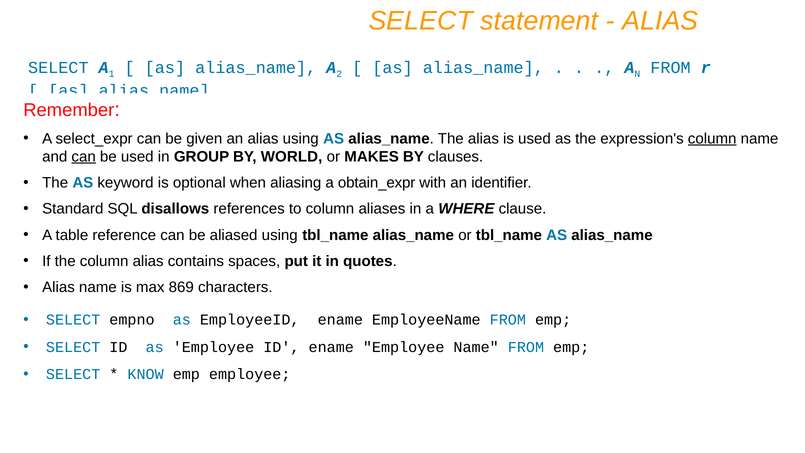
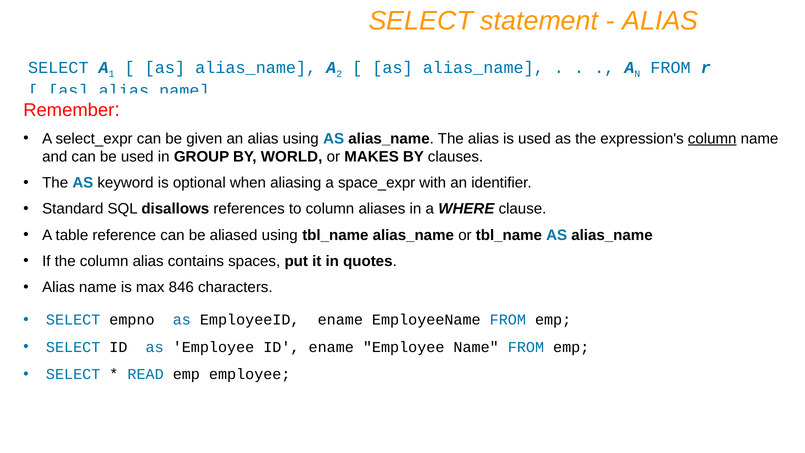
can underline: present -> none (84, 157)
obtain_expr: obtain_expr -> space_expr (377, 183)
869: 869 -> 846 (181, 287)
KNOW: KNOW -> READ (146, 374)
